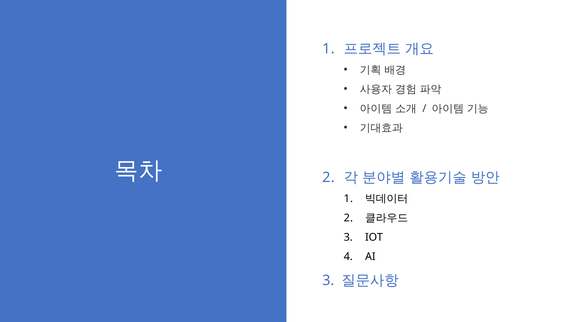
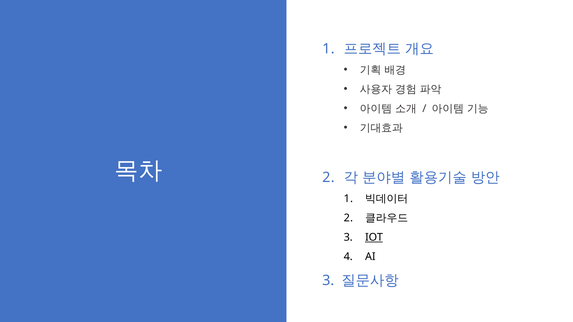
IOT underline: none -> present (374, 238)
